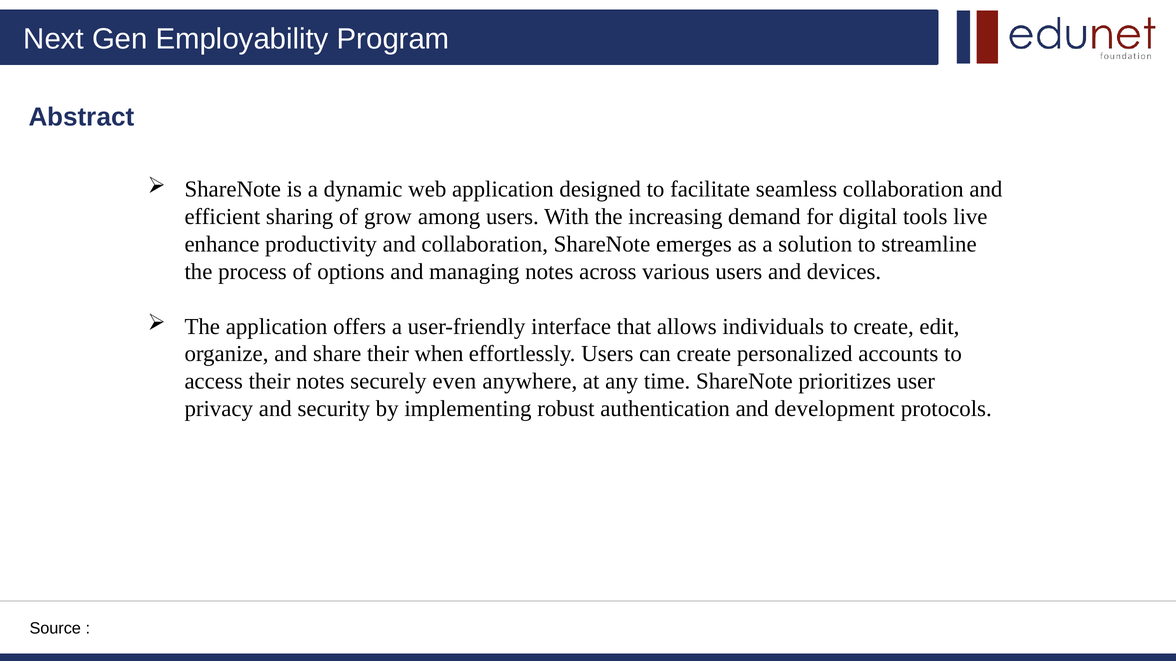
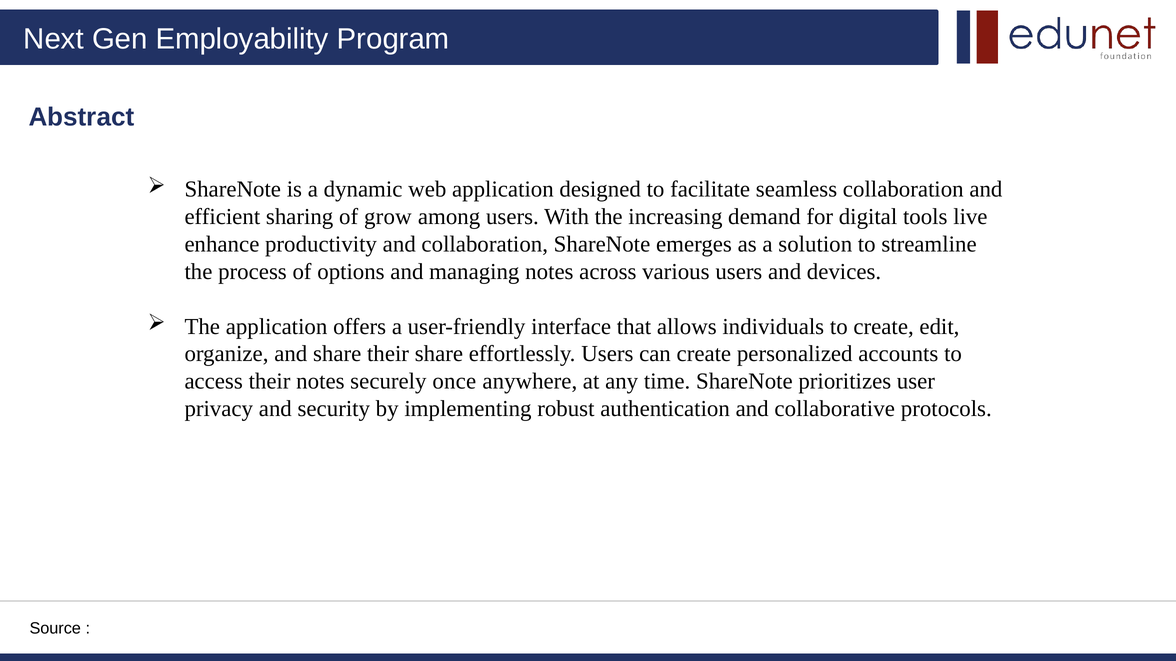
their when: when -> share (439, 354)
even: even -> once (454, 382)
development: development -> collaborative (835, 409)
